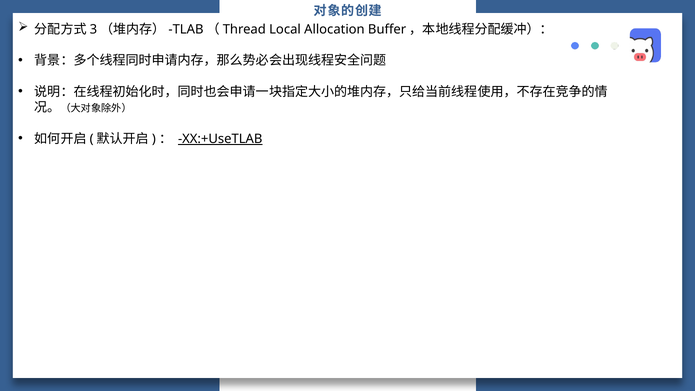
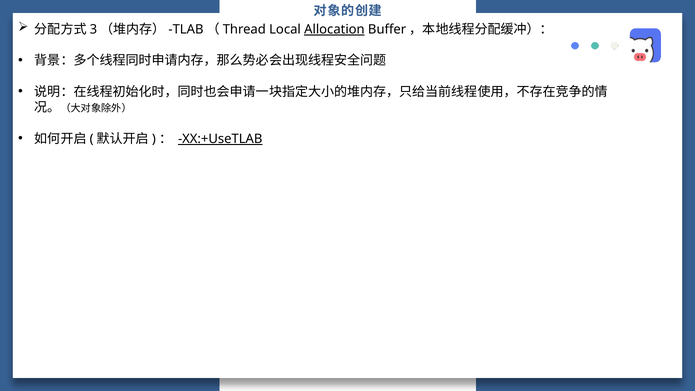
Allocation underline: none -> present (334, 29)
